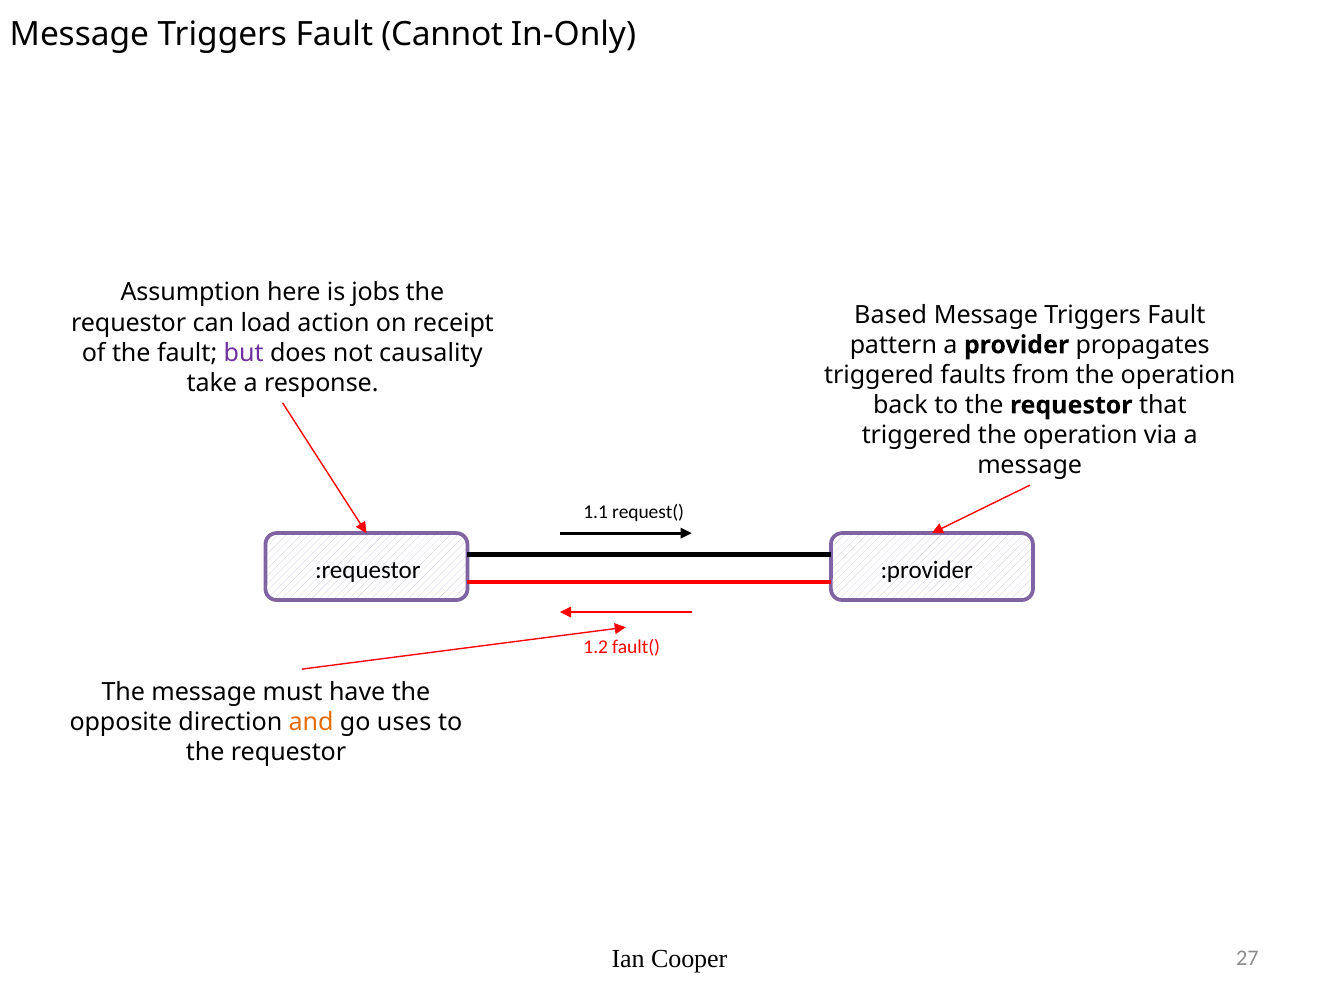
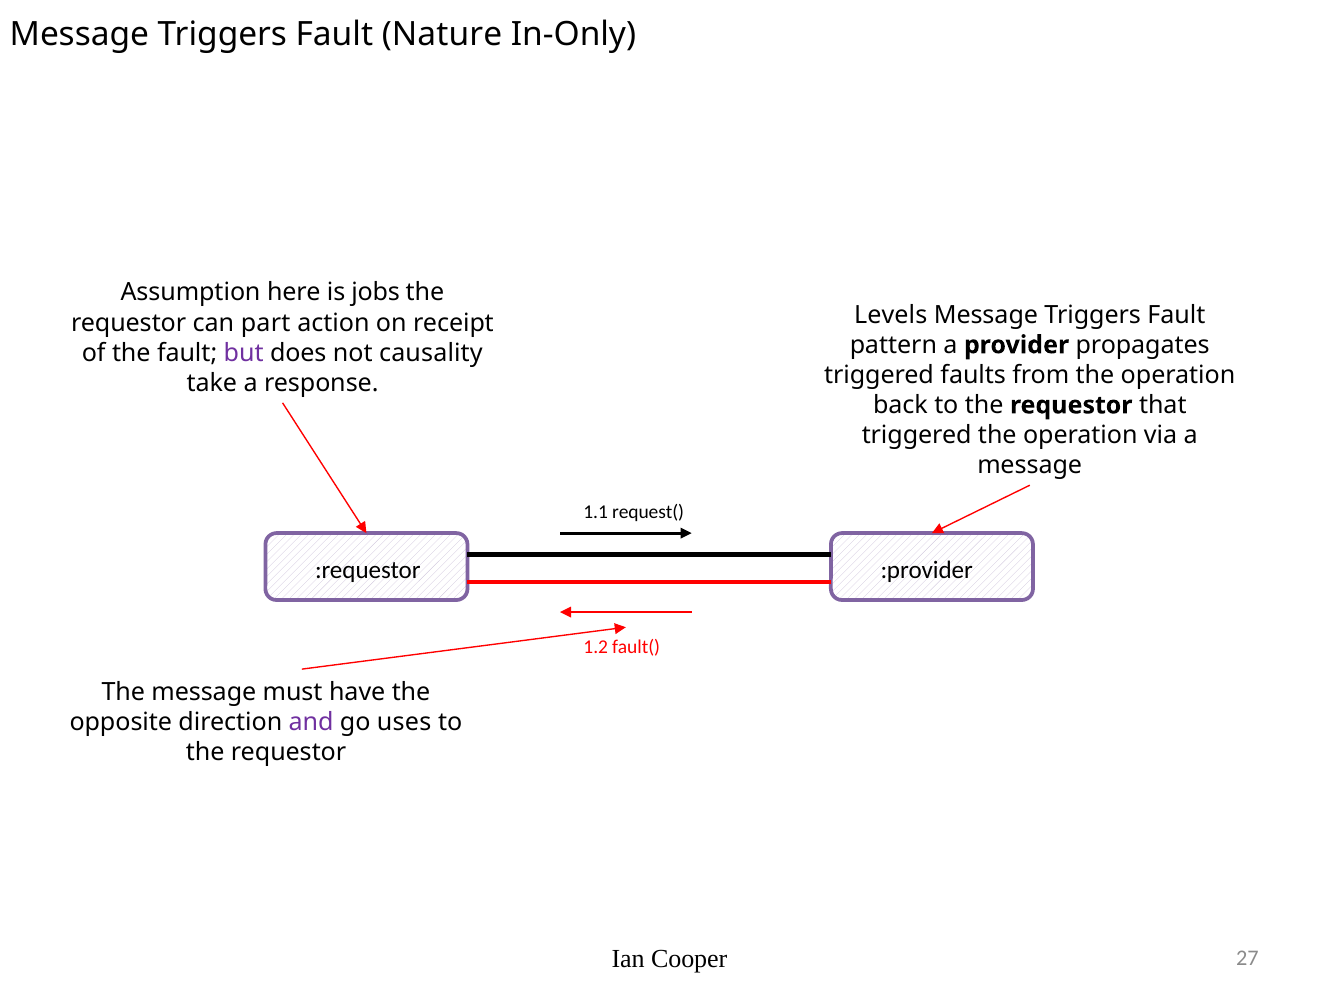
Cannot: Cannot -> Nature (442, 34)
Based: Based -> Levels (891, 315)
load: load -> part (266, 323)
and colour: orange -> purple (311, 723)
